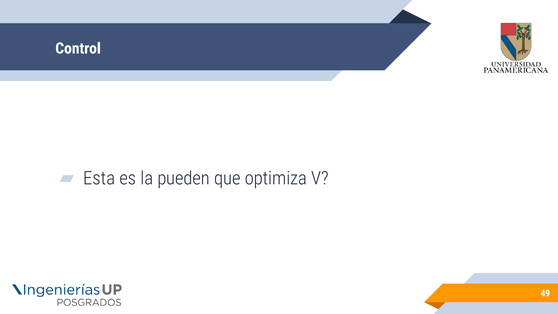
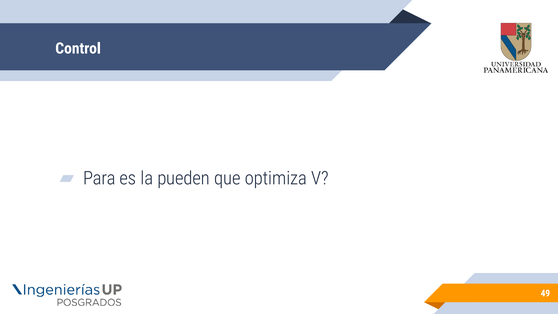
Esta: Esta -> Para (99, 178)
